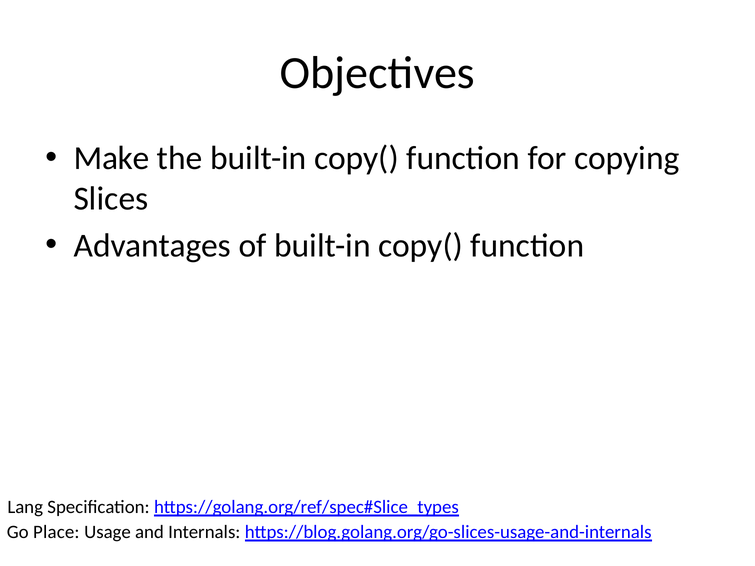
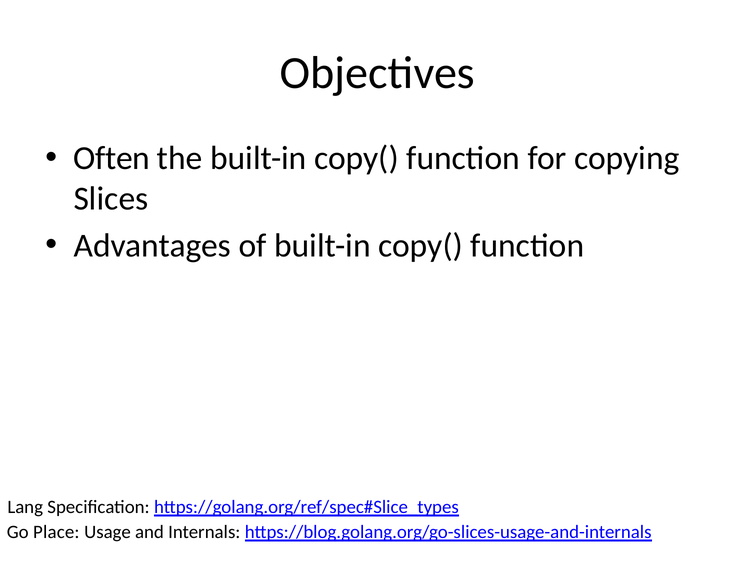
Make: Make -> Often (112, 158)
